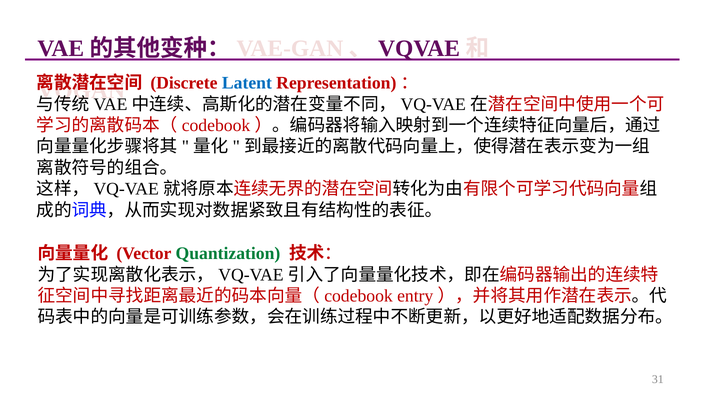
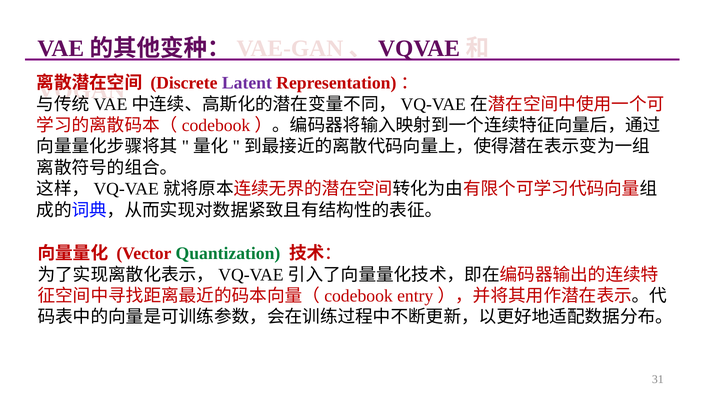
Latent colour: blue -> purple (247, 83)
